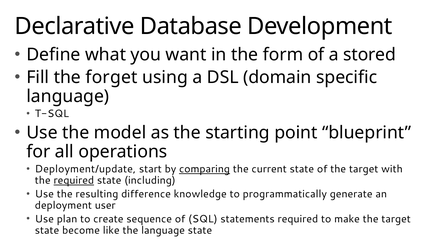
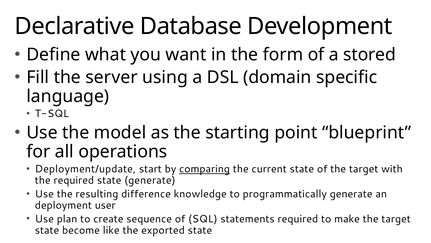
forget: forget -> server (112, 77)
required underline: present -> none (74, 180)
state including: including -> generate (150, 180)
the language: language -> exported (163, 230)
